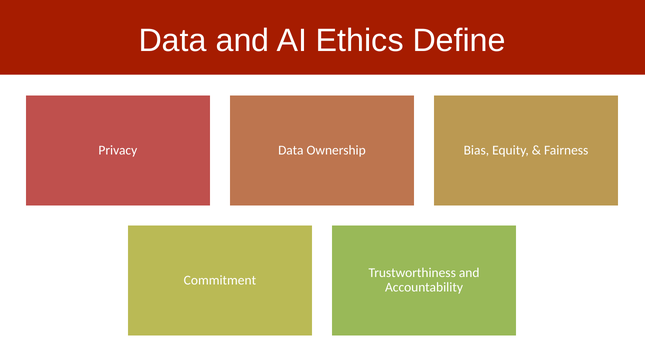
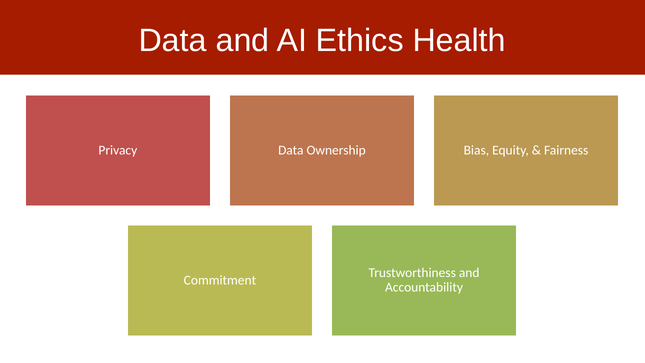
Define: Define -> Health (459, 41)
